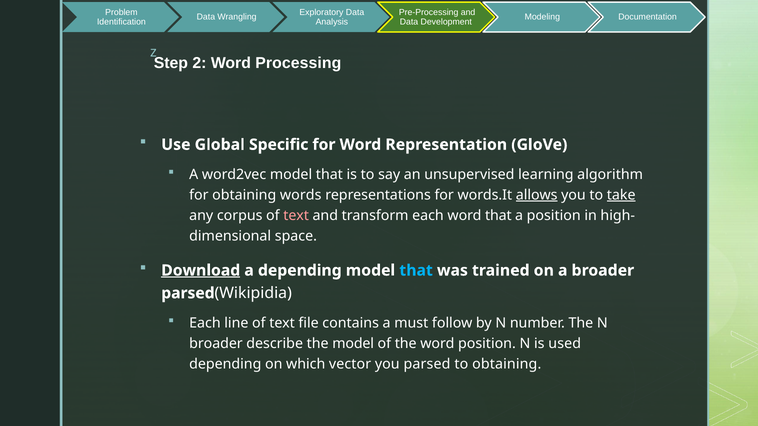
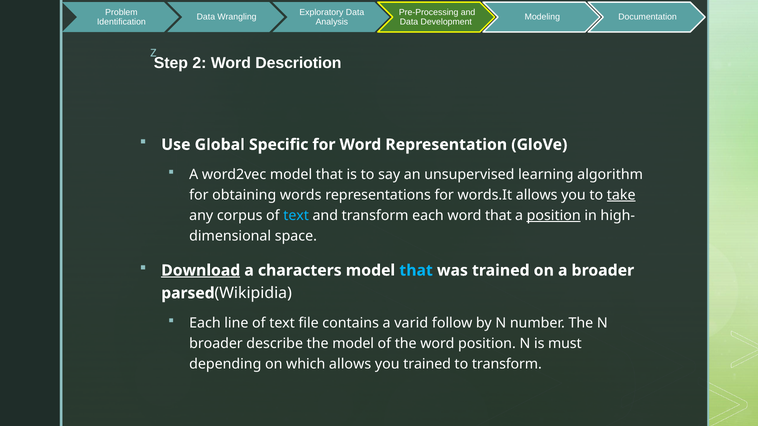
Processing: Processing -> Descriotion (298, 63)
allows underline: present -> none (537, 195)
text colour: pink -> light blue (296, 216)
position underline: none -> present (554, 216)
a depending: depending -> characters (300, 271)
must: must -> varid (411, 323)
used: used -> must (565, 344)
which vector: vector -> allows (350, 364)
you parsed: parsed -> trained (427, 364)
to obtaining: obtaining -> transform (507, 364)
